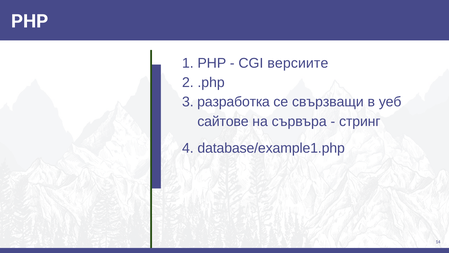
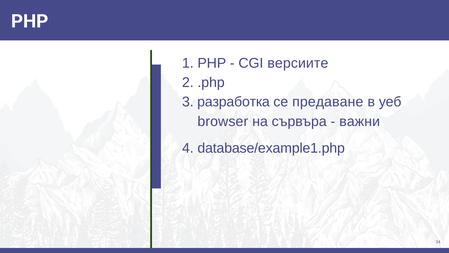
свързващи: свързващи -> предаване (328, 102)
сайтове: сайтове -> browser (223, 121)
стринг: стринг -> важни (360, 121)
